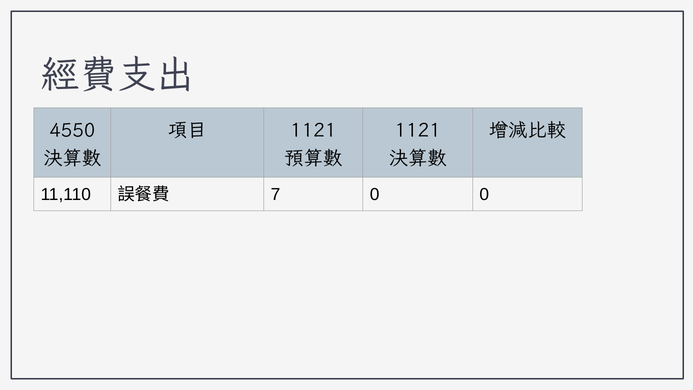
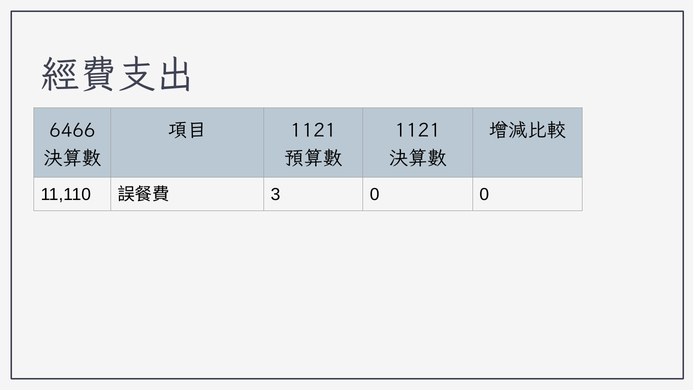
4550: 4550 -> 6466 (72, 131)
7: 7 -> 3 (275, 194)
